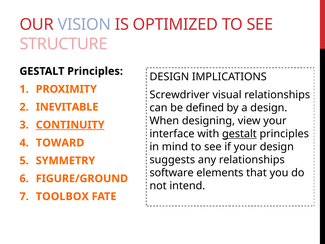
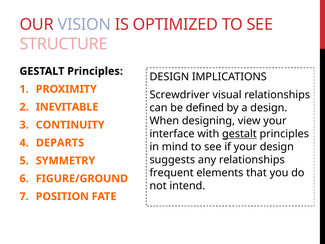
CONTINUITY underline: present -> none (70, 125)
TOWARD: TOWARD -> DEPARTS (60, 143)
software: software -> frequent (172, 173)
TOOLBOX: TOOLBOX -> POSITION (62, 196)
